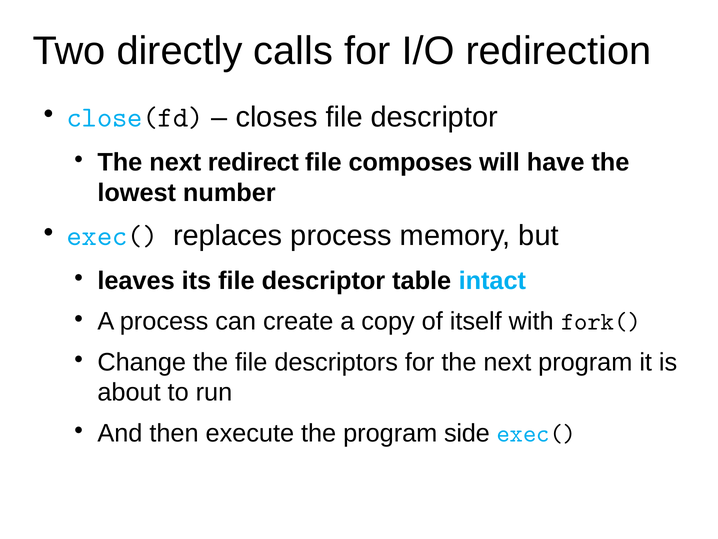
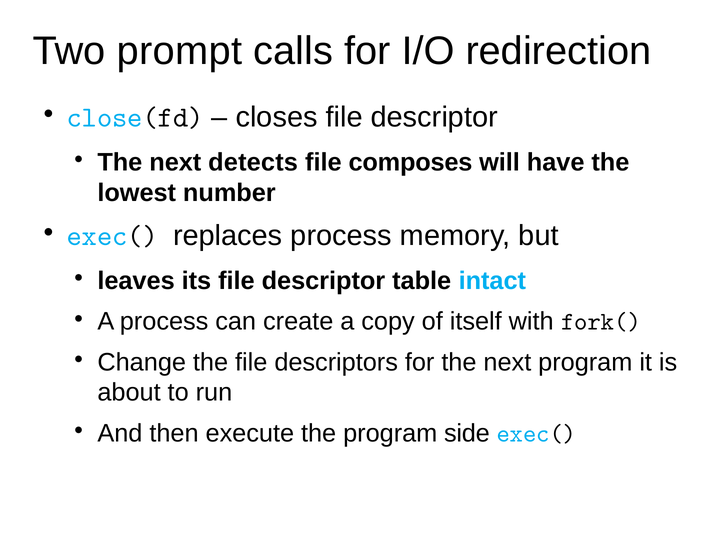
directly: directly -> prompt (179, 51)
redirect: redirect -> detects (253, 162)
